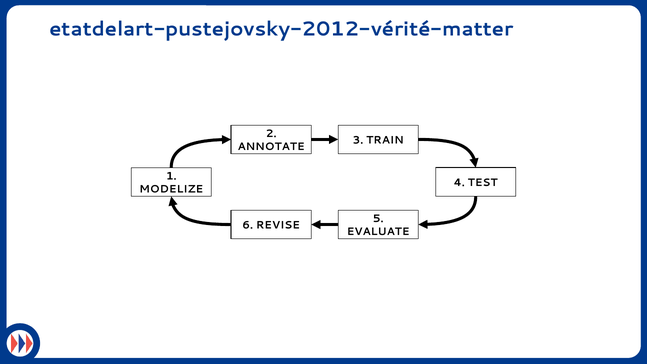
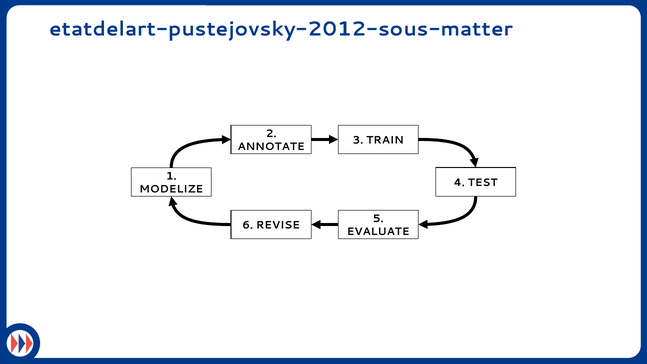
etatdelart-pustejovsky-2012-vérité-matter: etatdelart-pustejovsky-2012-vérité-matter -> etatdelart-pustejovsky-2012-sous-matter (281, 29)
